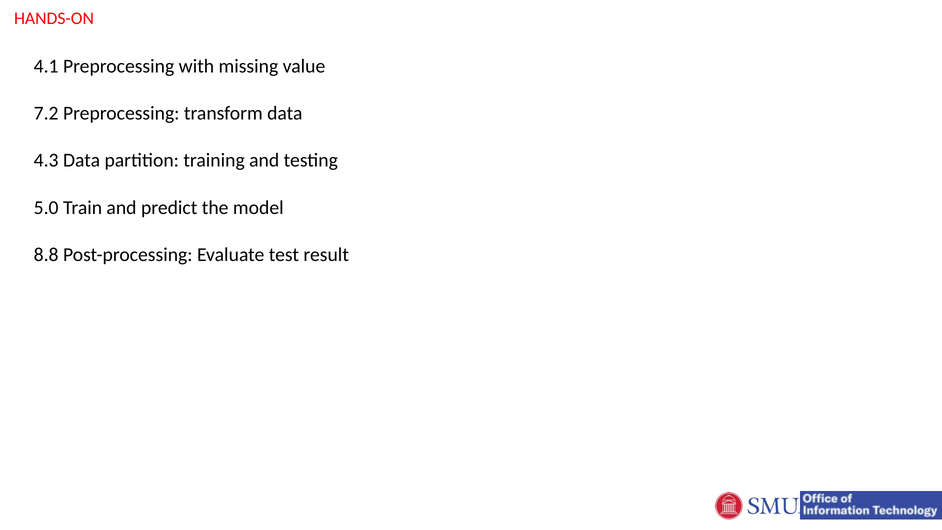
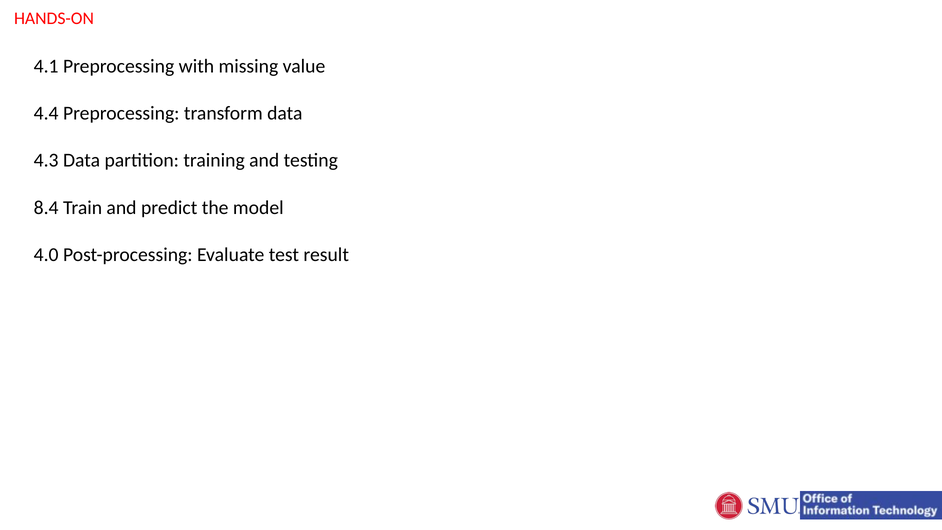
7.2: 7.2 -> 4.4 (46, 113)
5.0: 5.0 -> 8.4 (46, 208)
8.8: 8.8 -> 4.0 (46, 255)
